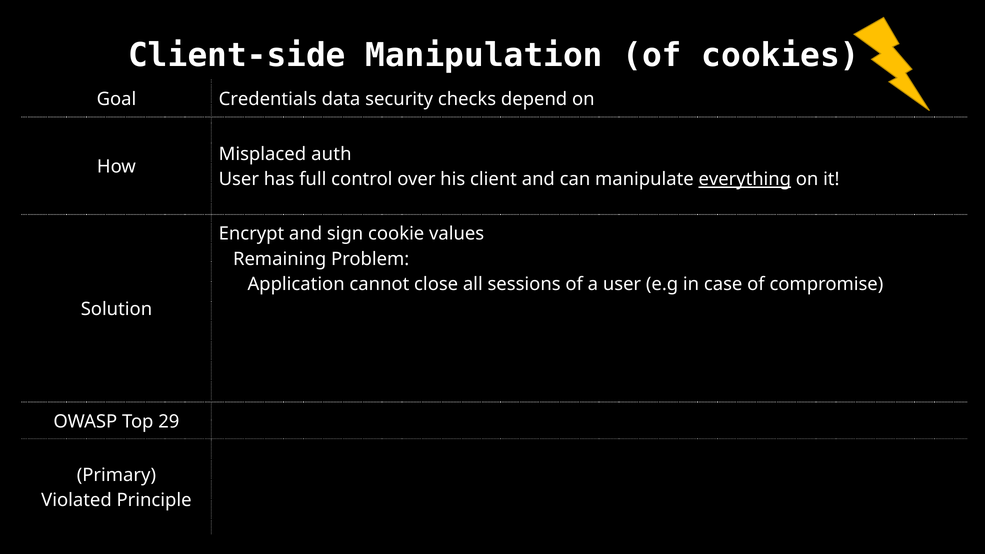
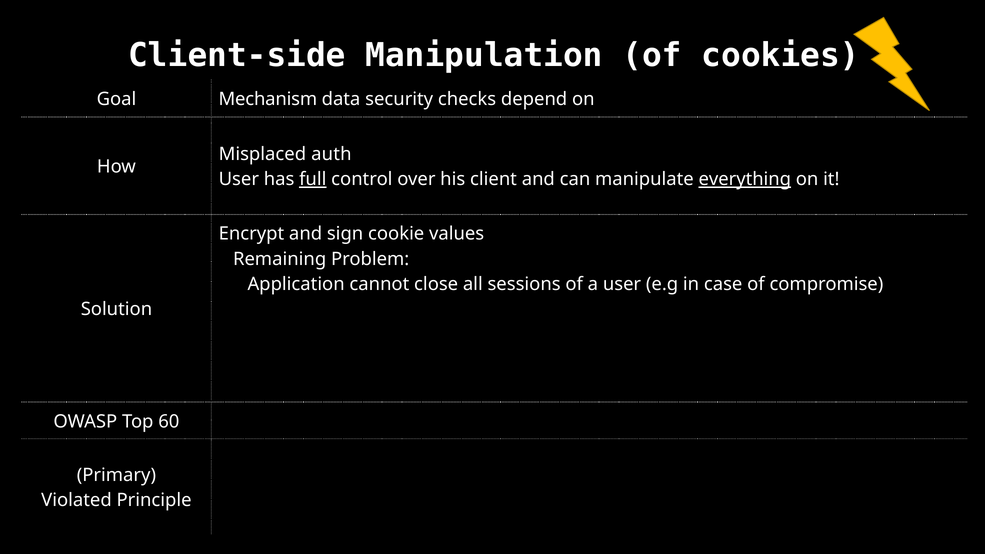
Credentials: Credentials -> Mechanism (268, 99)
full underline: none -> present (313, 179)
29: 29 -> 60 (169, 421)
